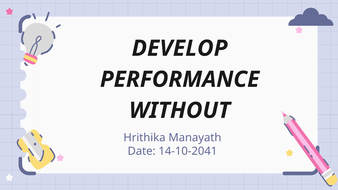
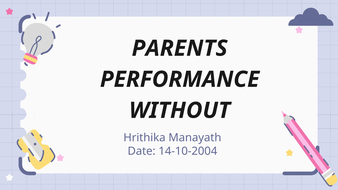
DEVELOP: DEVELOP -> PARENTS (180, 48)
14-10-2041: 14-10-2041 -> 14-10-2004 (188, 151)
